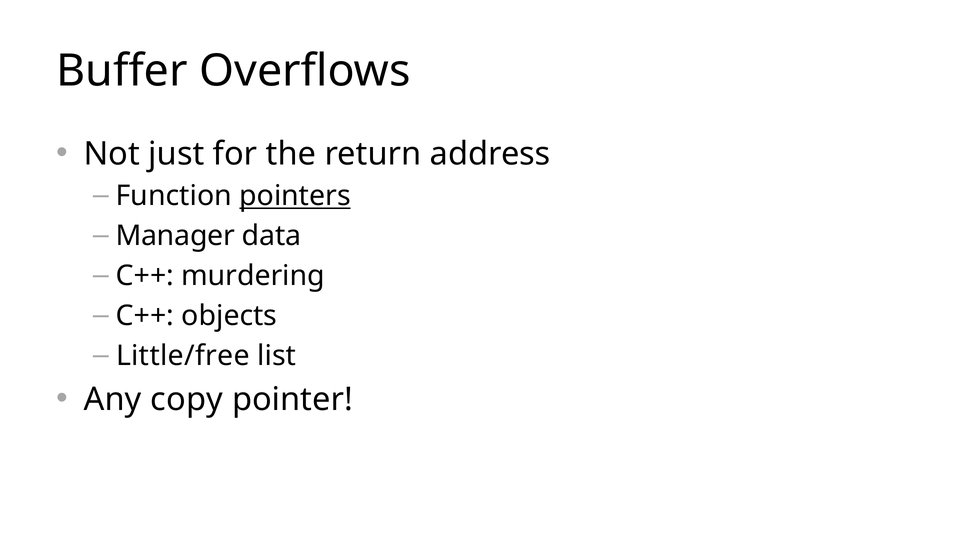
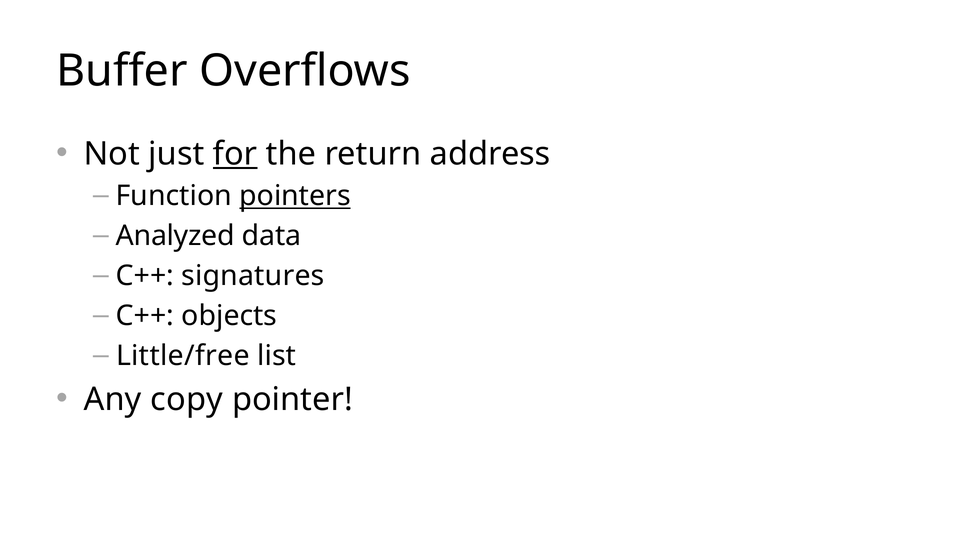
for underline: none -> present (235, 154)
Manager: Manager -> Analyzed (175, 236)
murdering: murdering -> signatures (253, 276)
